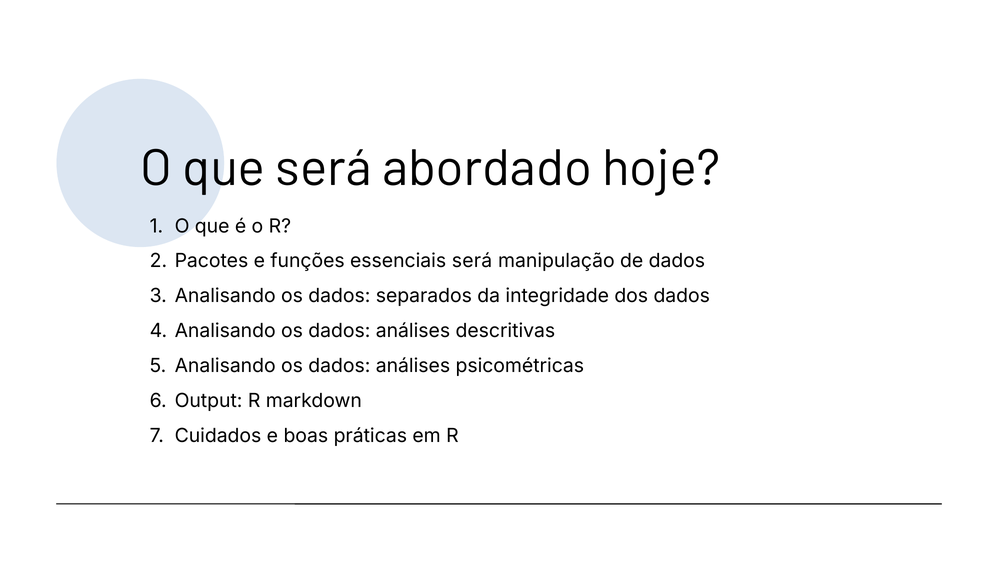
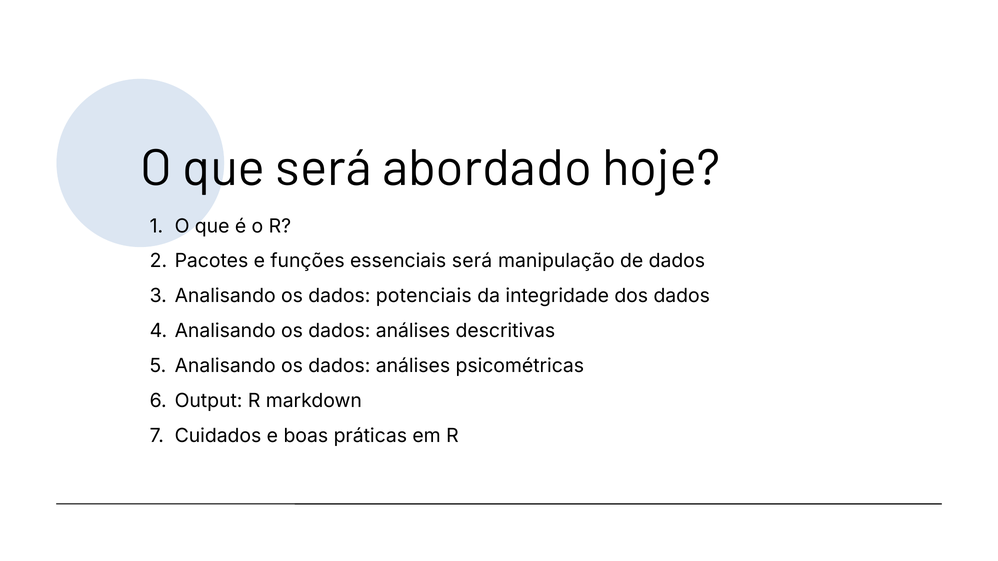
separados: separados -> potenciais (424, 296)
